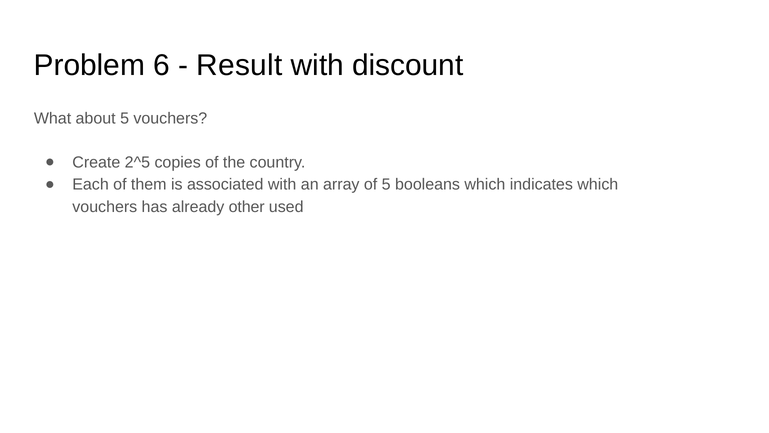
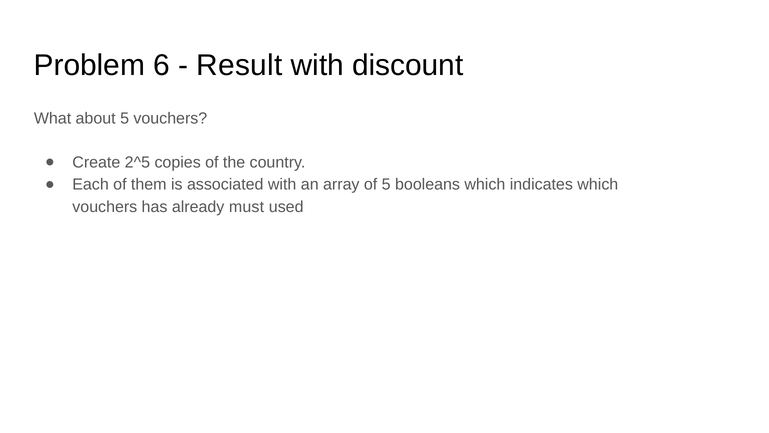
other: other -> must (247, 207)
